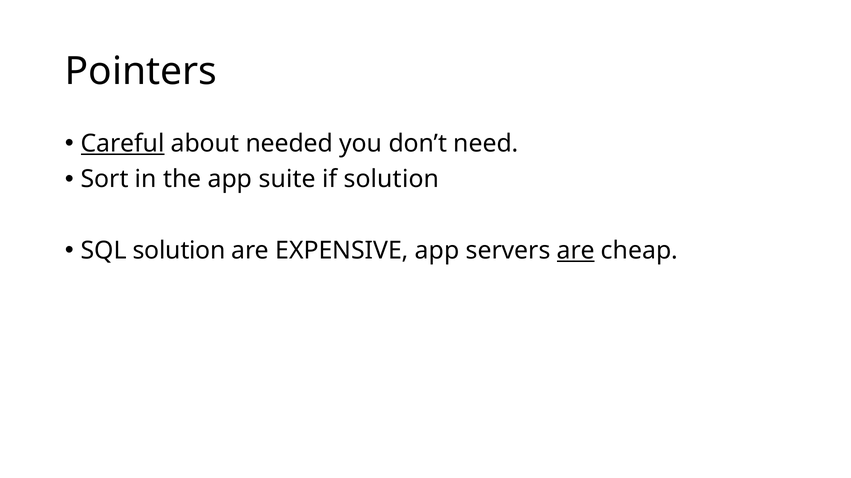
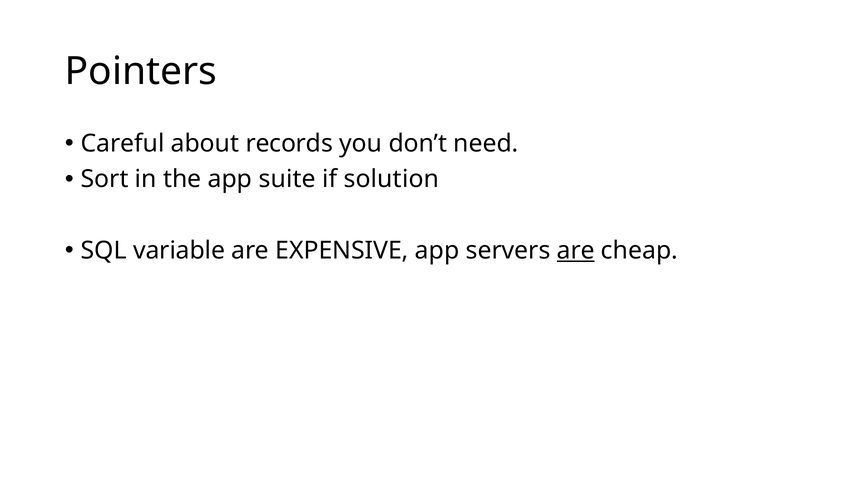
Careful underline: present -> none (123, 144)
needed: needed -> records (289, 144)
SQL solution: solution -> variable (179, 251)
